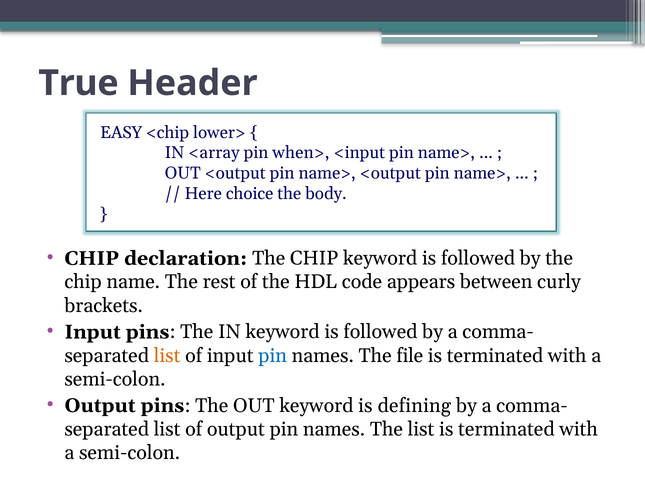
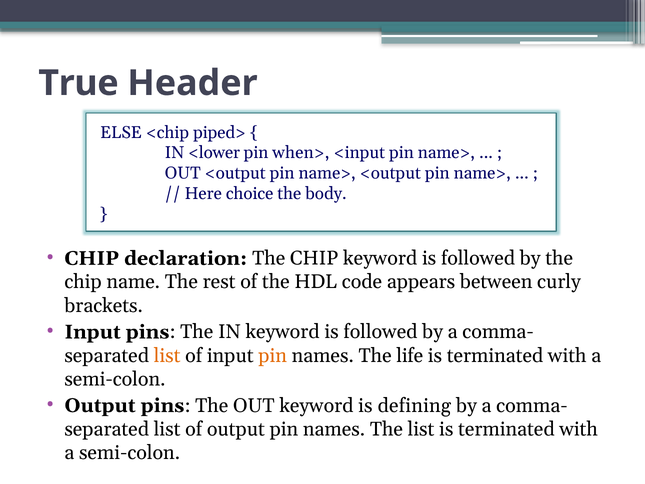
EASY: EASY -> ELSE (121, 132)
lower>: lower> -> piped> (220, 132)
<array: <array -> <lower (214, 153)
pin colour: blue -> orange (273, 355)
file: file -> life (410, 355)
